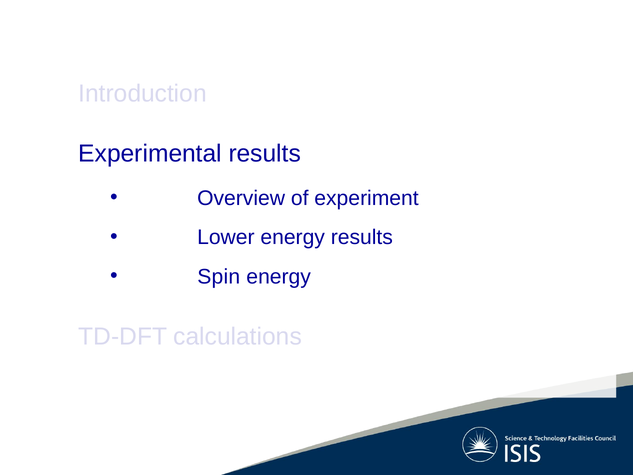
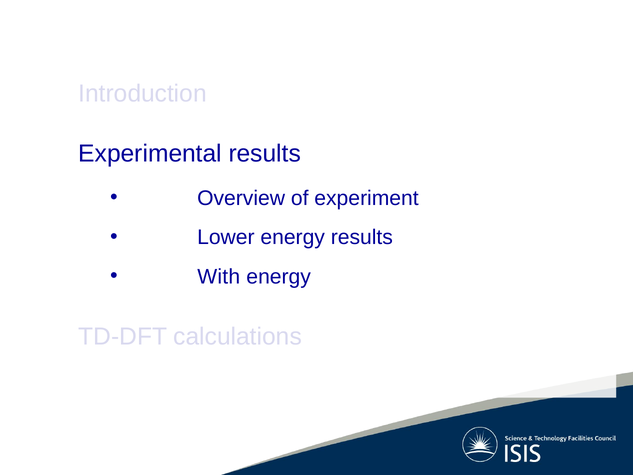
Spin: Spin -> With (219, 276)
